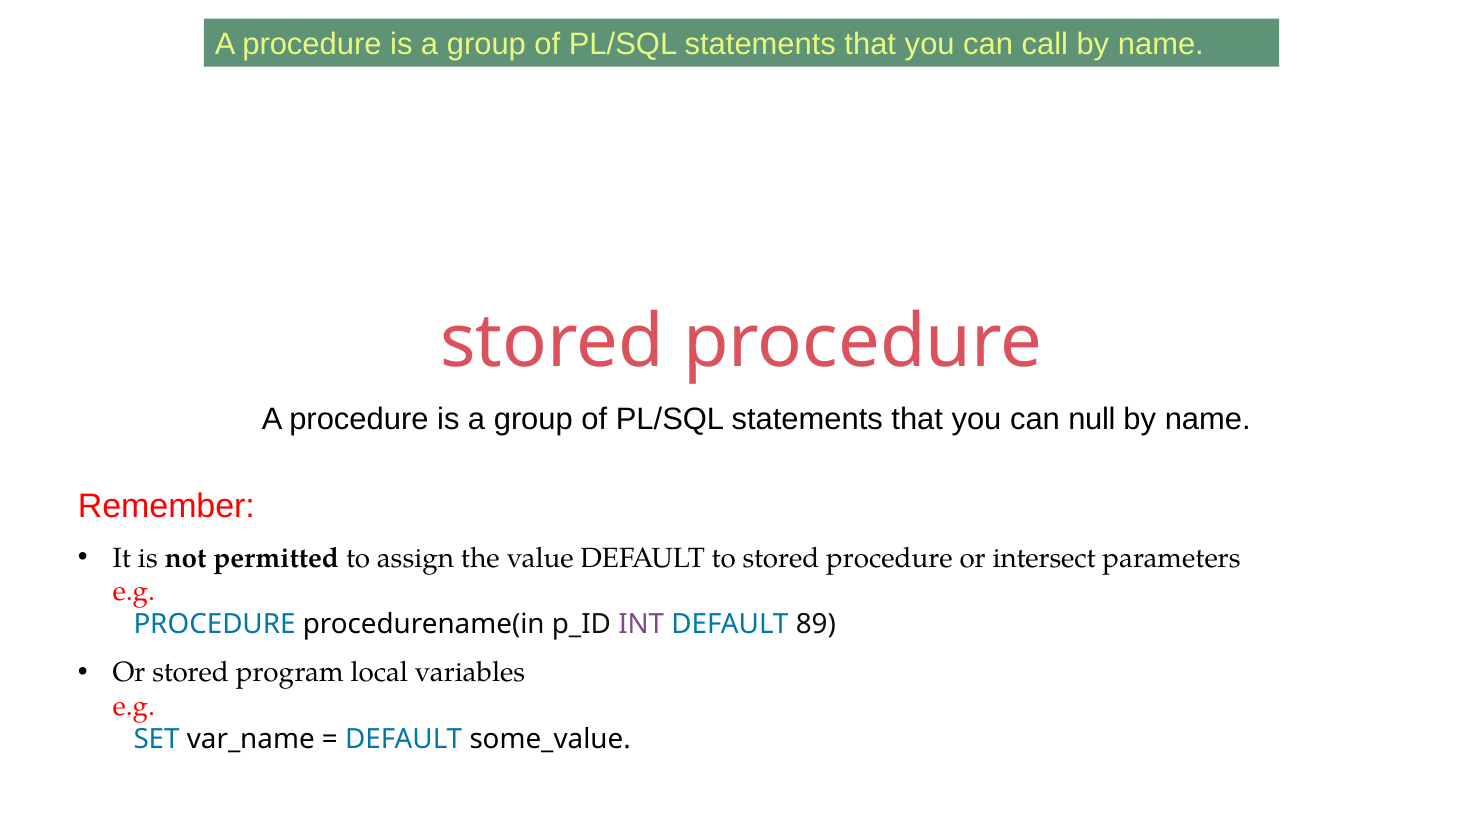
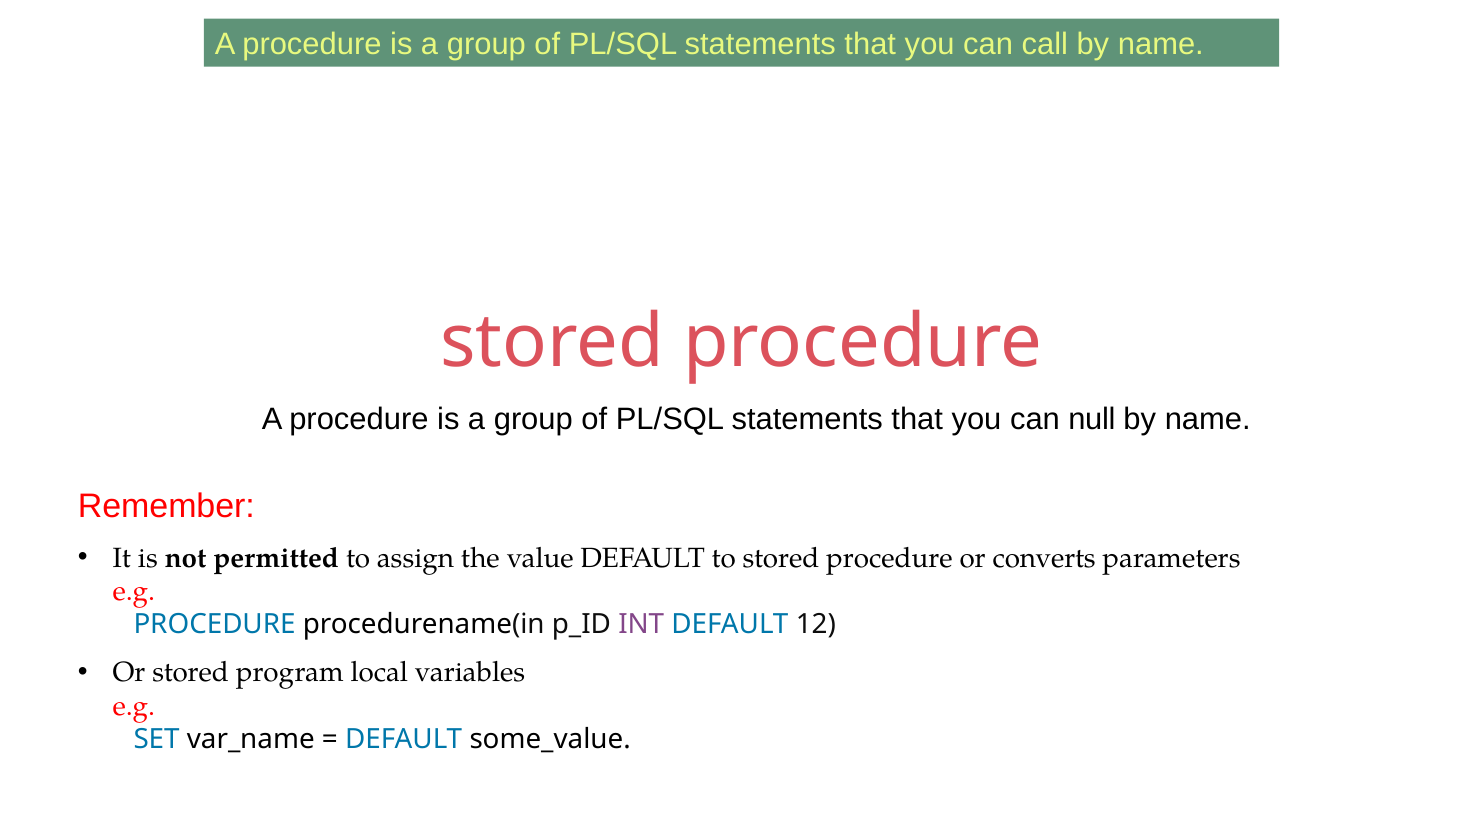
intersect: intersect -> converts (1044, 558)
89: 89 -> 12 (816, 625)
